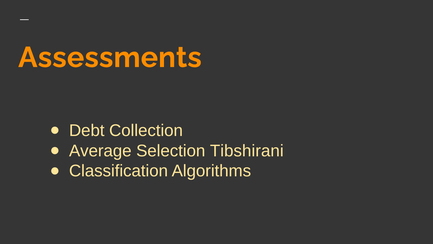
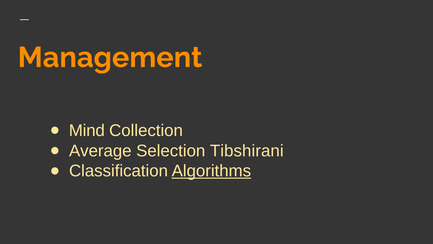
Assessments: Assessments -> Management (110, 57)
Debt: Debt -> Mind (87, 130)
Algorithms underline: none -> present (211, 171)
